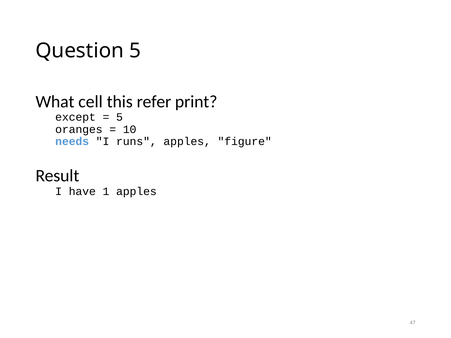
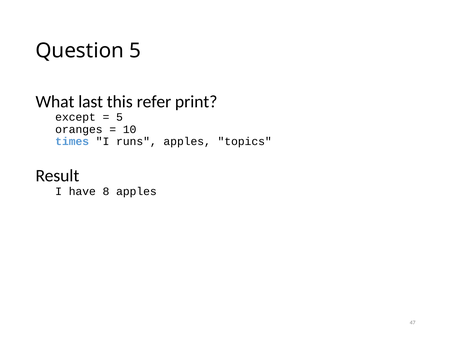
cell: cell -> last (91, 102)
needs: needs -> times (72, 142)
figure: figure -> topics (245, 142)
1: 1 -> 8 (106, 192)
